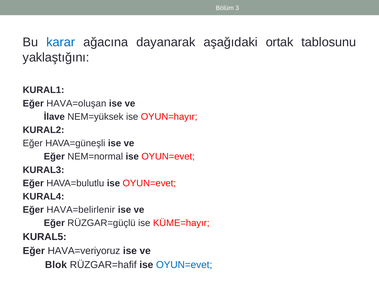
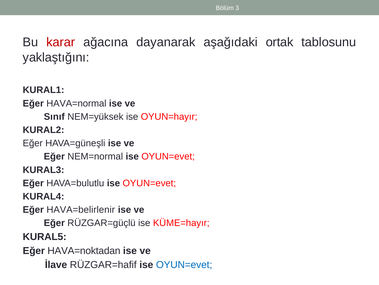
karar colour: blue -> red (61, 42)
HAVA=oluşan: HAVA=oluşan -> HAVA=normal (76, 103)
İlave: İlave -> Sınıf (54, 116)
HAVA=veriyoruz: HAVA=veriyoruz -> HAVA=noktadan (84, 250)
Blok: Blok -> İlave (56, 264)
